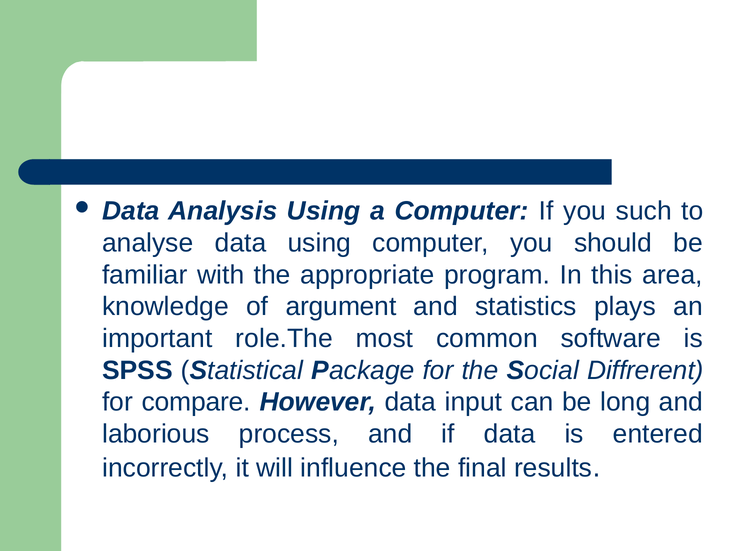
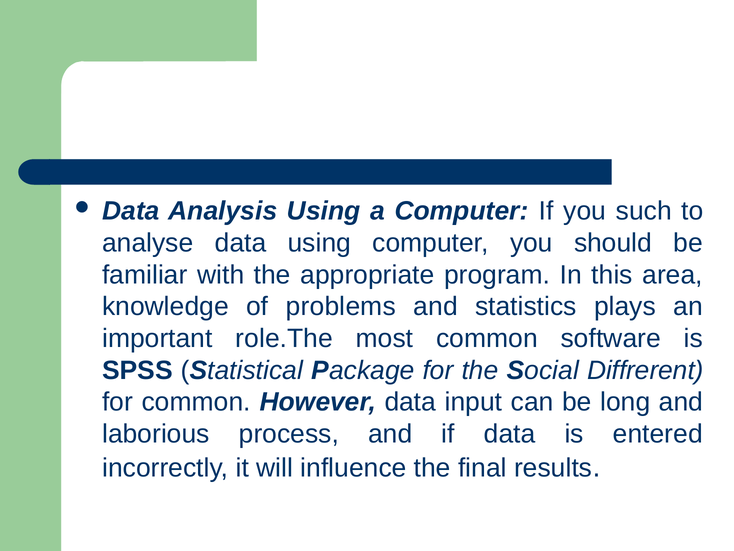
argument: argument -> problems (341, 306)
for compare: compare -> common (196, 402)
